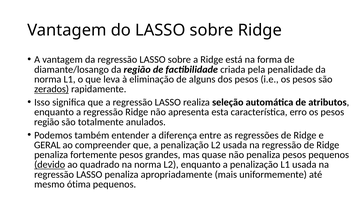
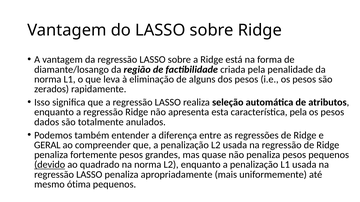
zerados underline: present -> none (52, 89)
característica erro: erro -> pela (298, 112)
região: região -> dados (47, 122)
